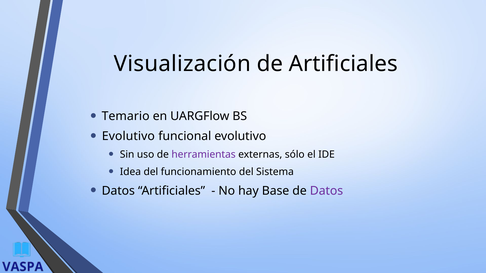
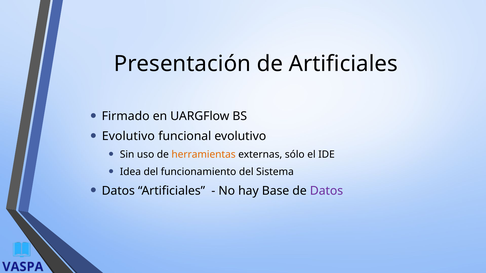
Visualización: Visualización -> Presentación (182, 64)
Temario: Temario -> Firmado (126, 116)
herramientas colour: purple -> orange (204, 155)
